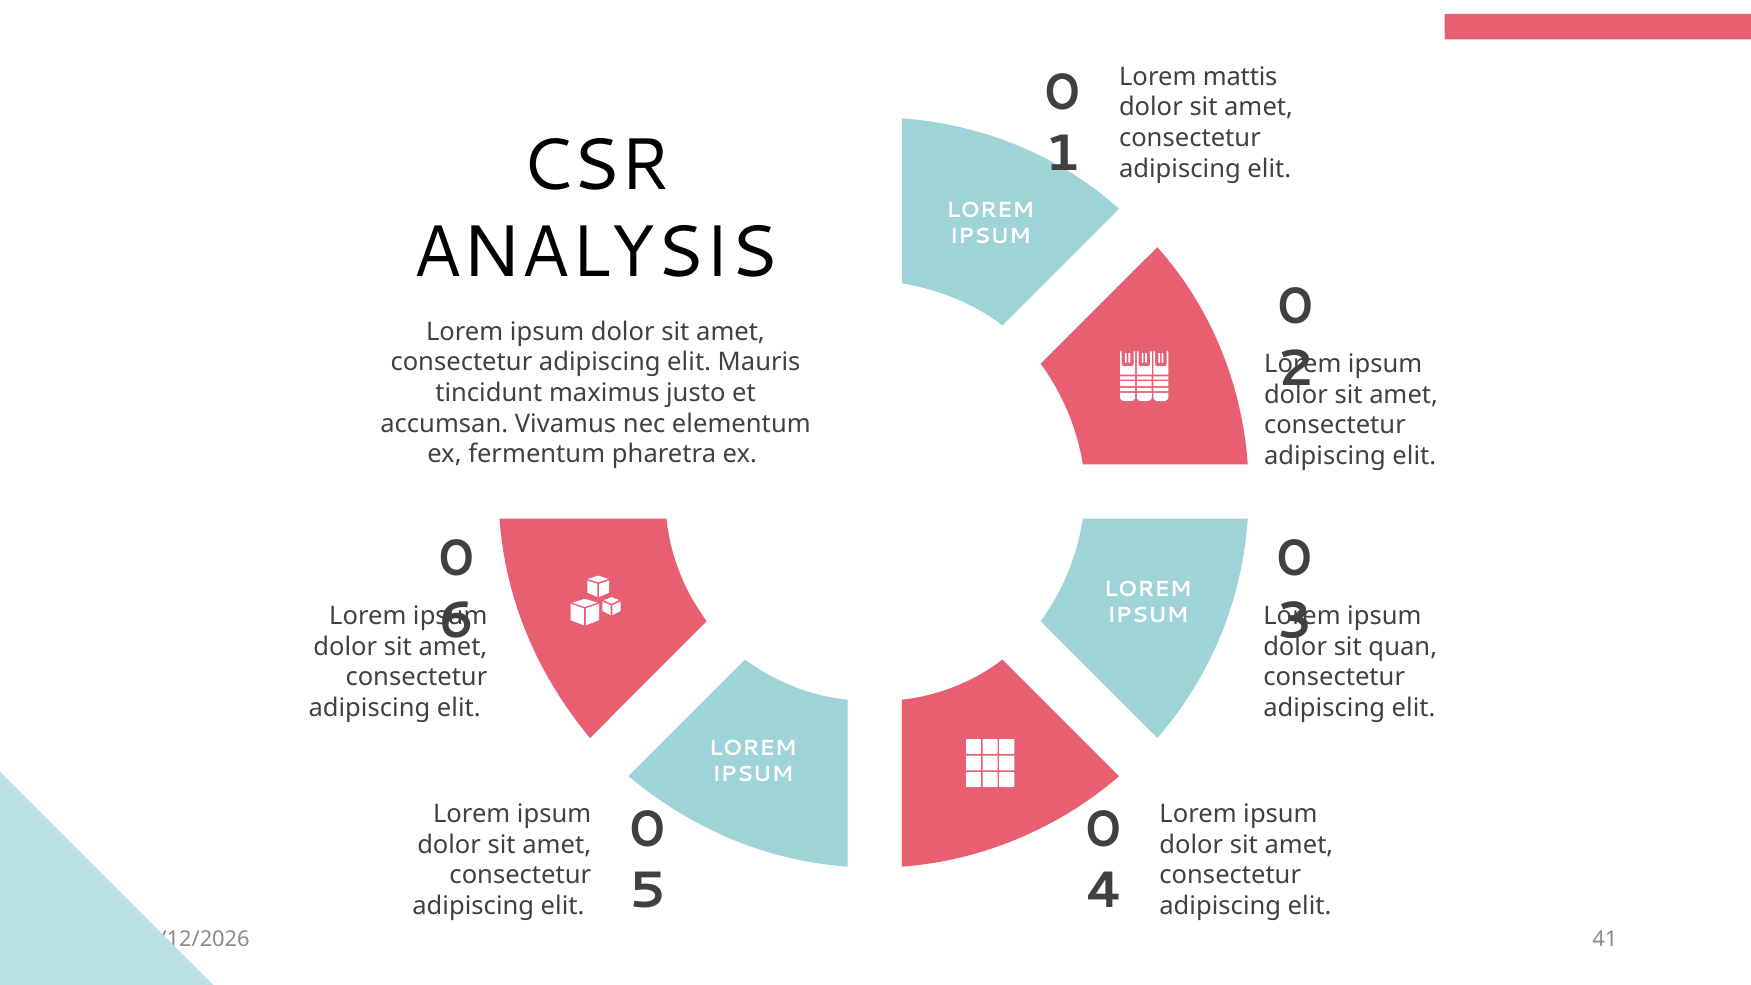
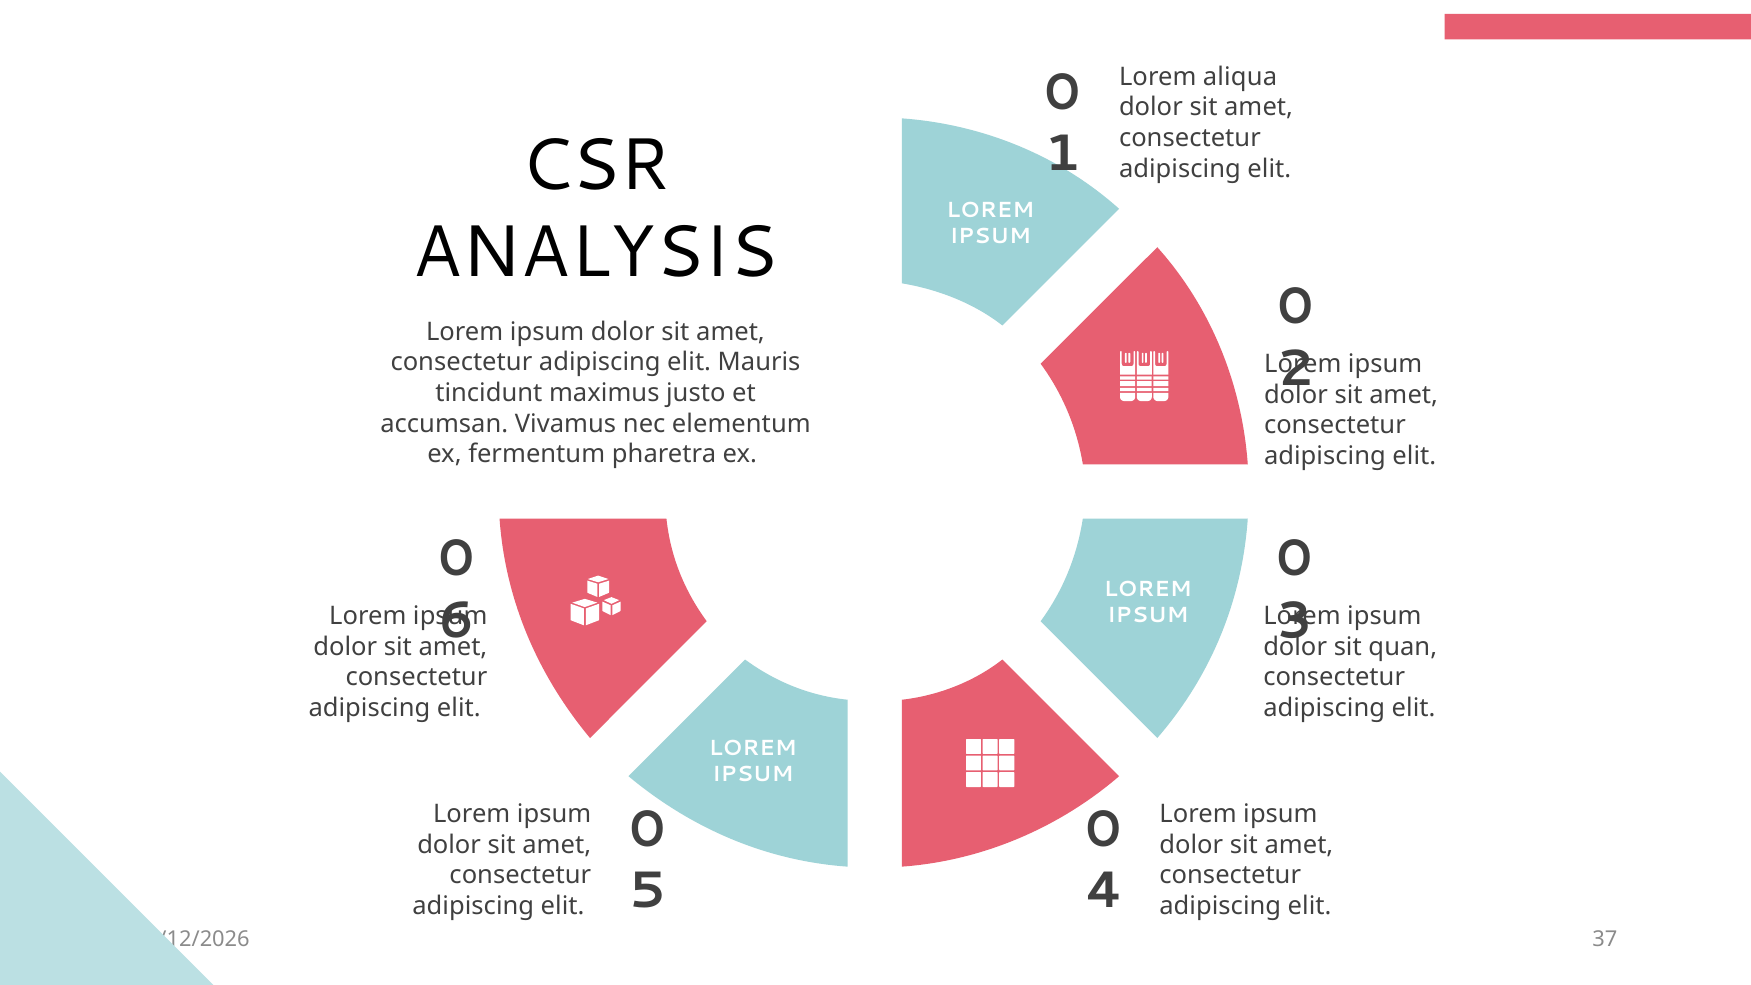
mattis: mattis -> aliqua (1240, 77)
41: 41 -> 37 (1605, 939)
